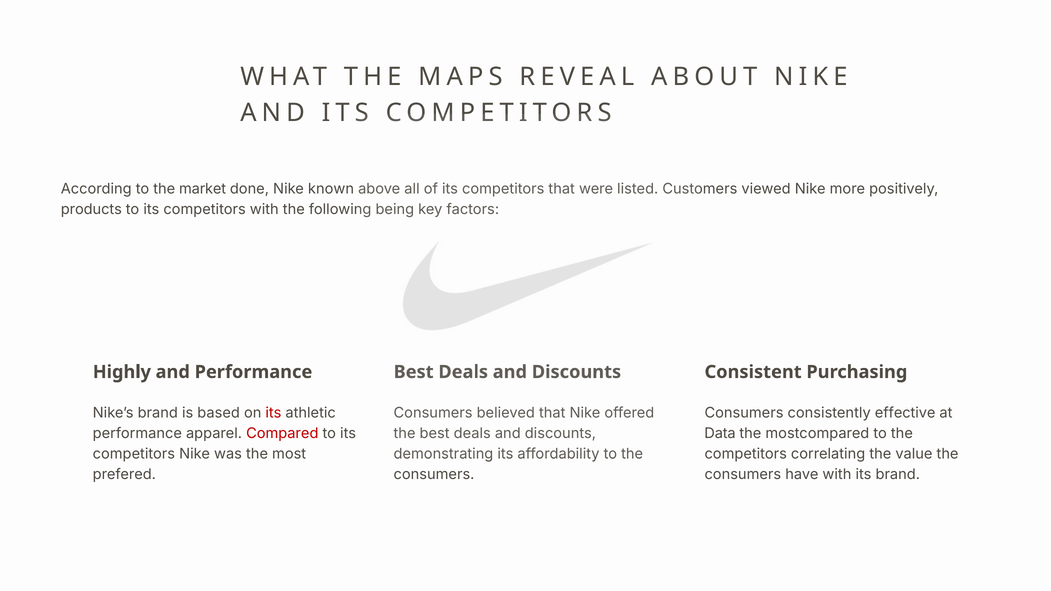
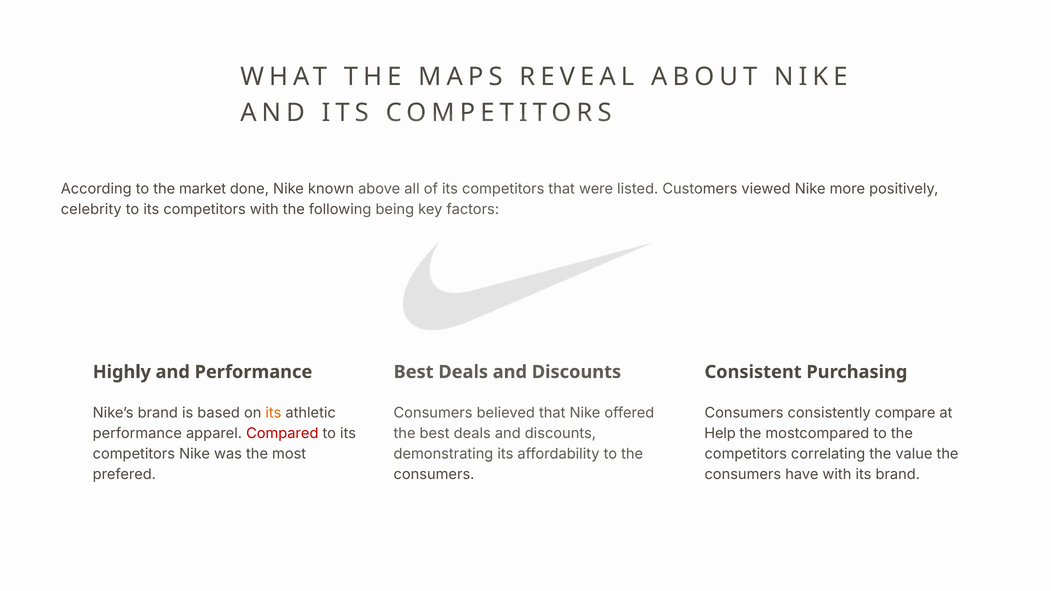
products: products -> celebrity (91, 209)
its colour: red -> orange (273, 413)
effective: effective -> compare (905, 413)
Data: Data -> Help (720, 434)
